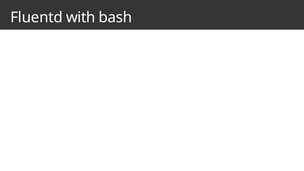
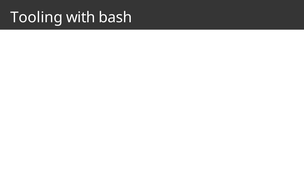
Fluentd: Fluentd -> Tooling (37, 17)
